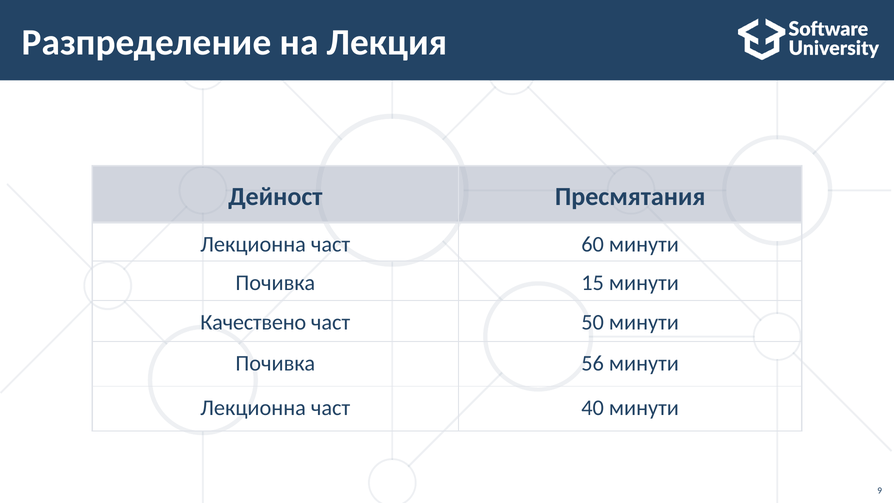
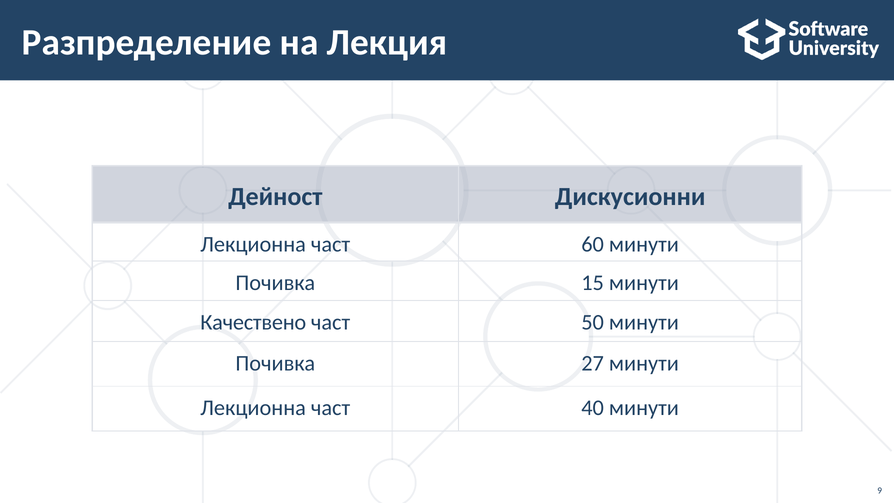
Пресмятания: Пресмятания -> Дискусионни (630, 197)
56: 56 -> 27 (593, 363)
